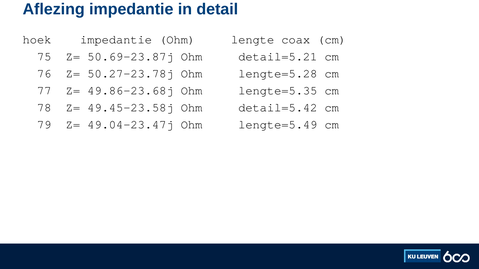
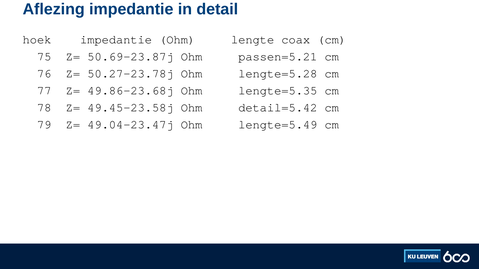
detail=5.21: detail=5.21 -> passen=5.21 (278, 57)
